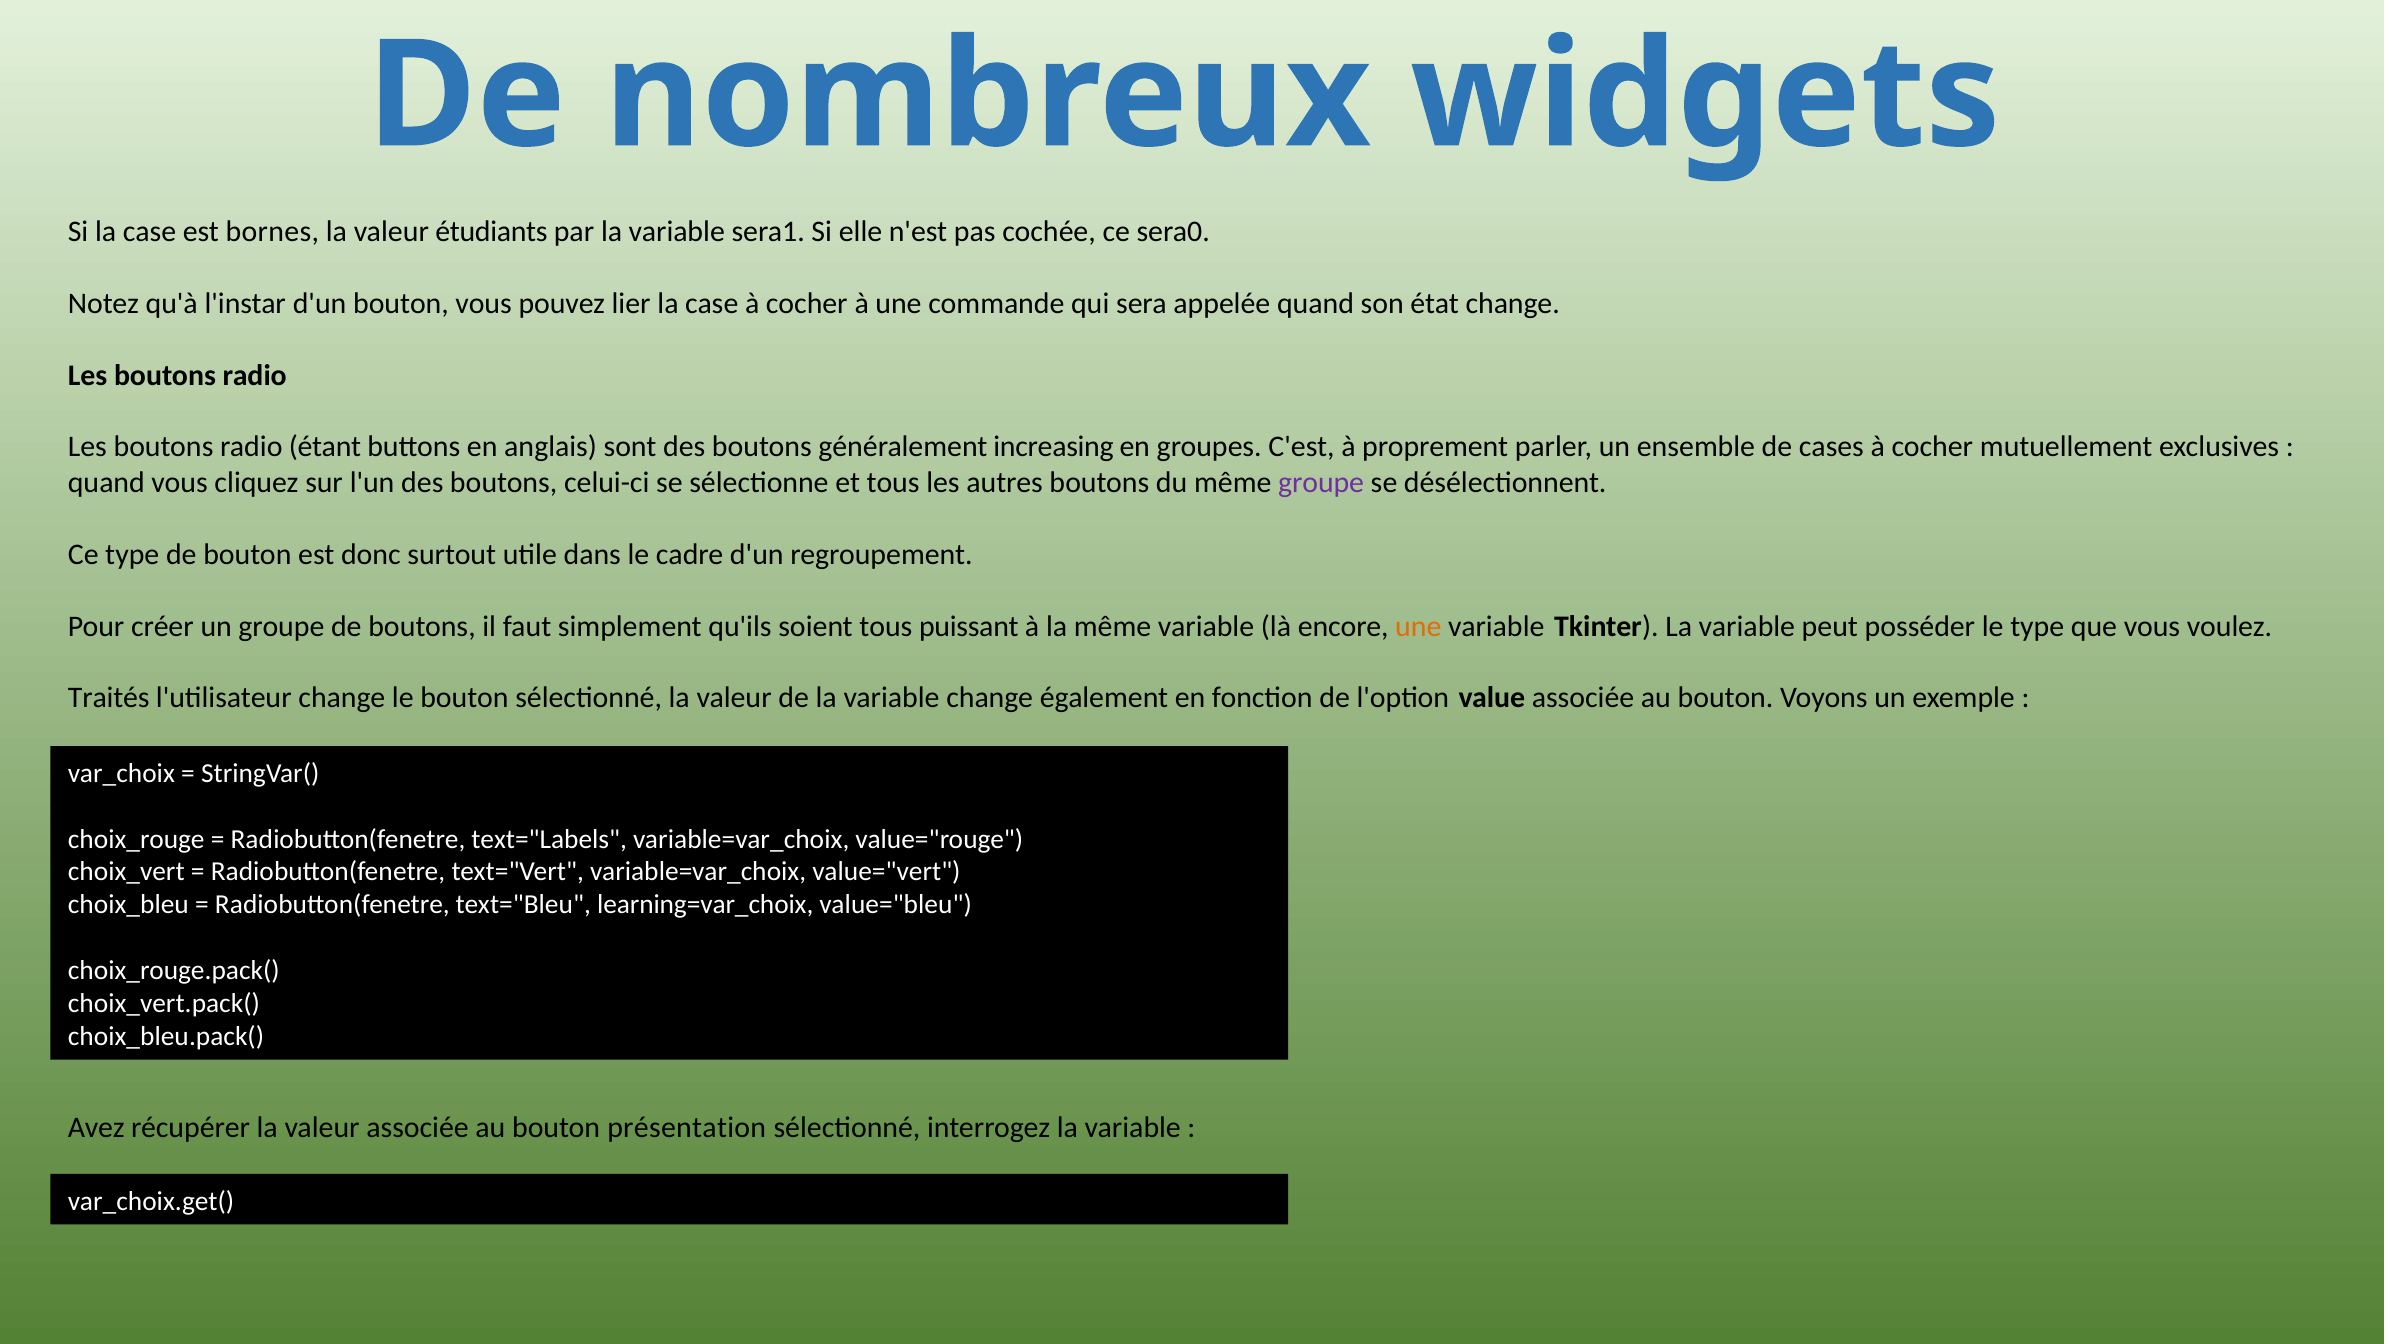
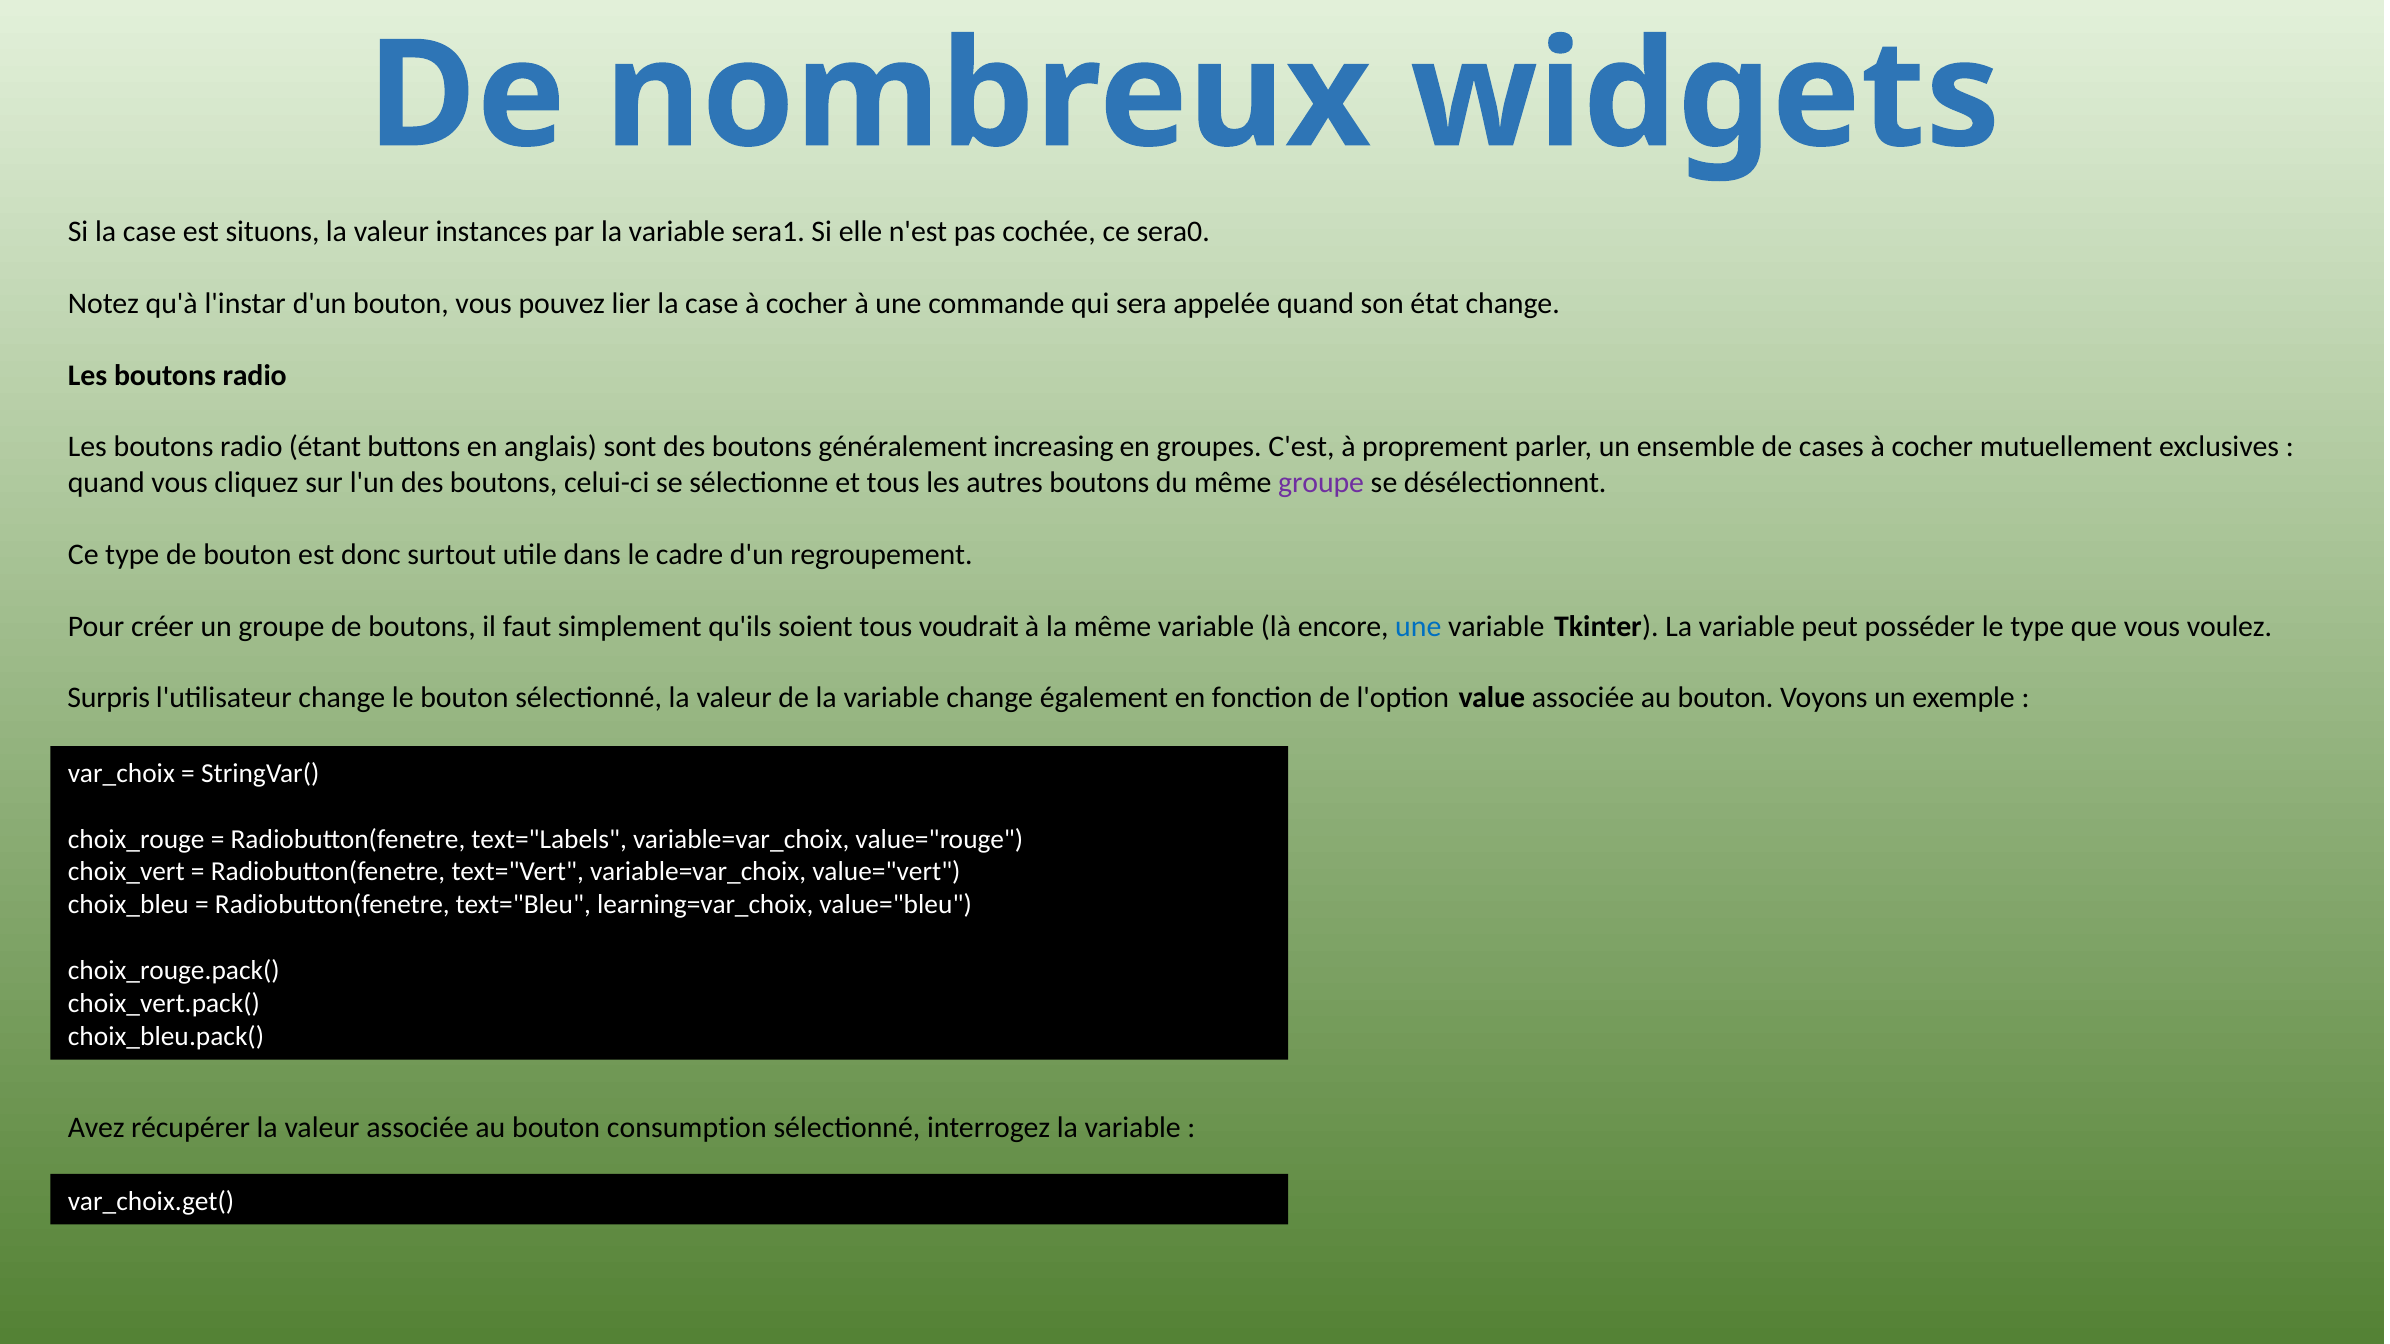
bornes: bornes -> situons (273, 232)
étudiants: étudiants -> instances (491, 232)
puissant: puissant -> voudrait (969, 626)
une colour: orange -> blue (1418, 626)
Traités: Traités -> Surpris (109, 698)
présentation: présentation -> consumption (687, 1128)
